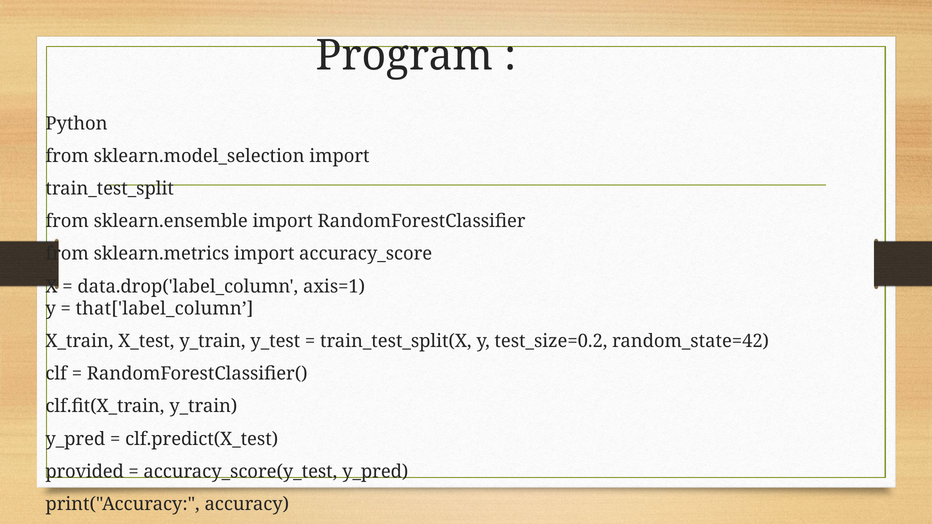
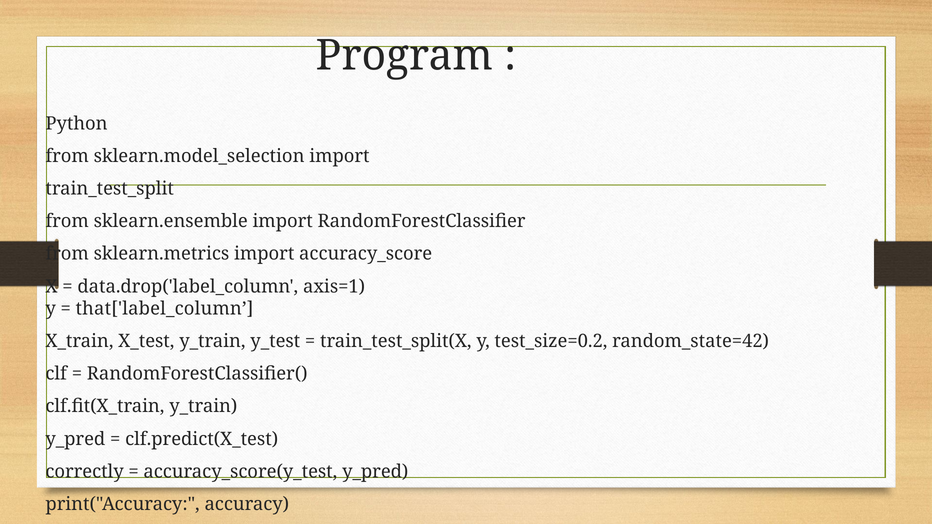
provided: provided -> correctly (85, 472)
